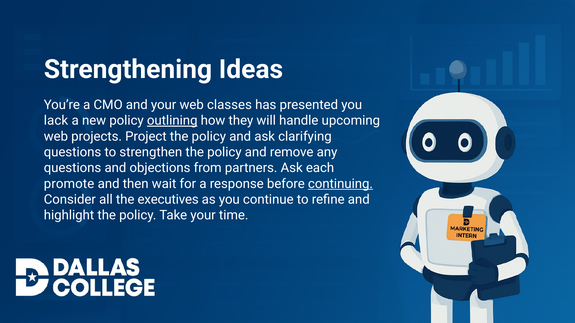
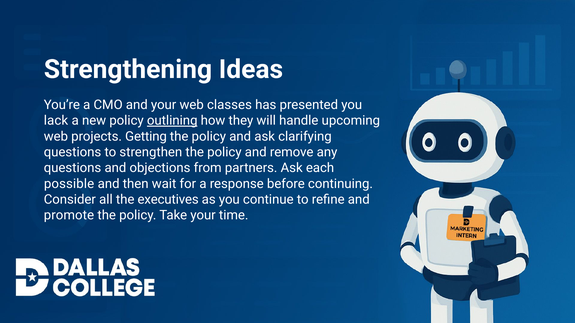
Project: Project -> Getting (146, 137)
promote: promote -> possible (69, 184)
continuing underline: present -> none (340, 184)
highlight: highlight -> promote (69, 216)
